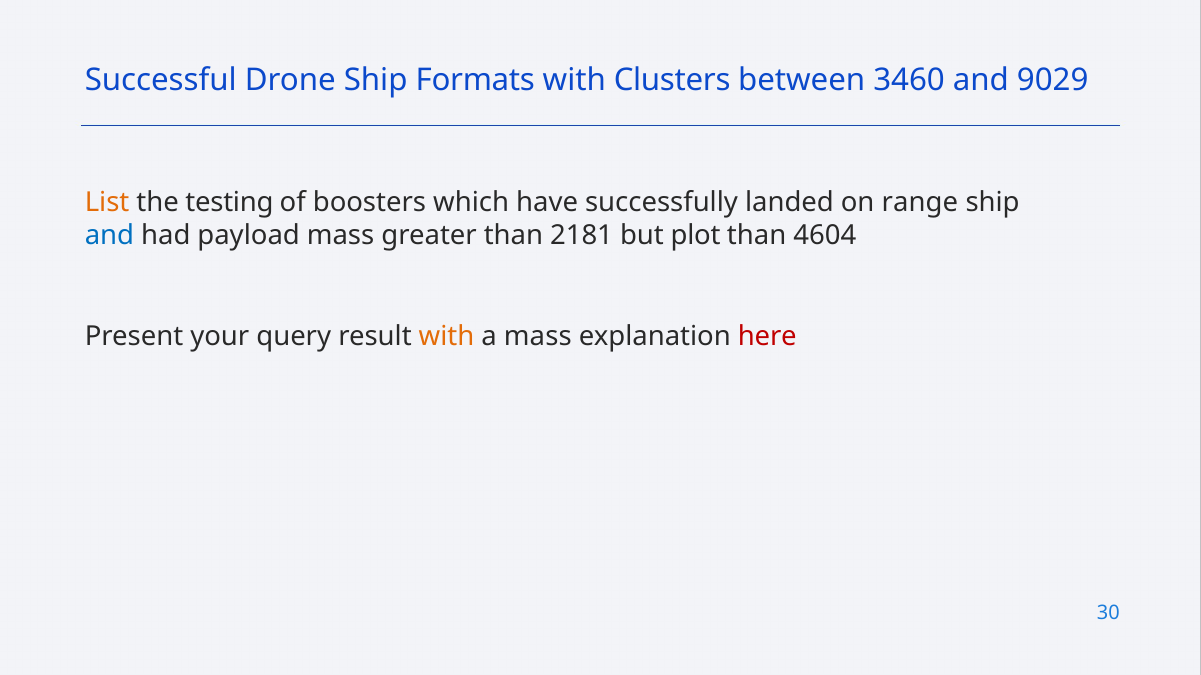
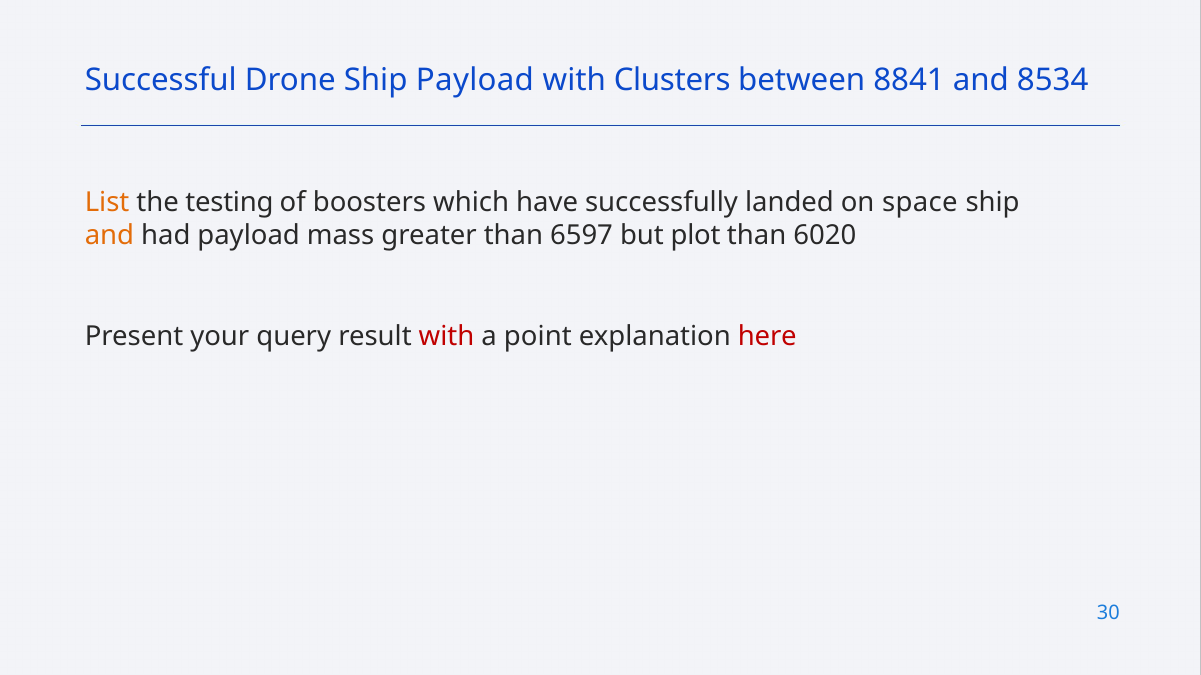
Ship Formats: Formats -> Payload (475, 80)
3460: 3460 -> 8841 (909, 80)
9029: 9029 -> 8534 (1053, 80)
range: range -> space (920, 203)
and colour: blue -> orange (109, 236)
2181: 2181 -> 6597 (582, 236)
4604: 4604 -> 6020 (825, 236)
with colour: orange -> red (446, 337)
a mass: mass -> point (538, 337)
